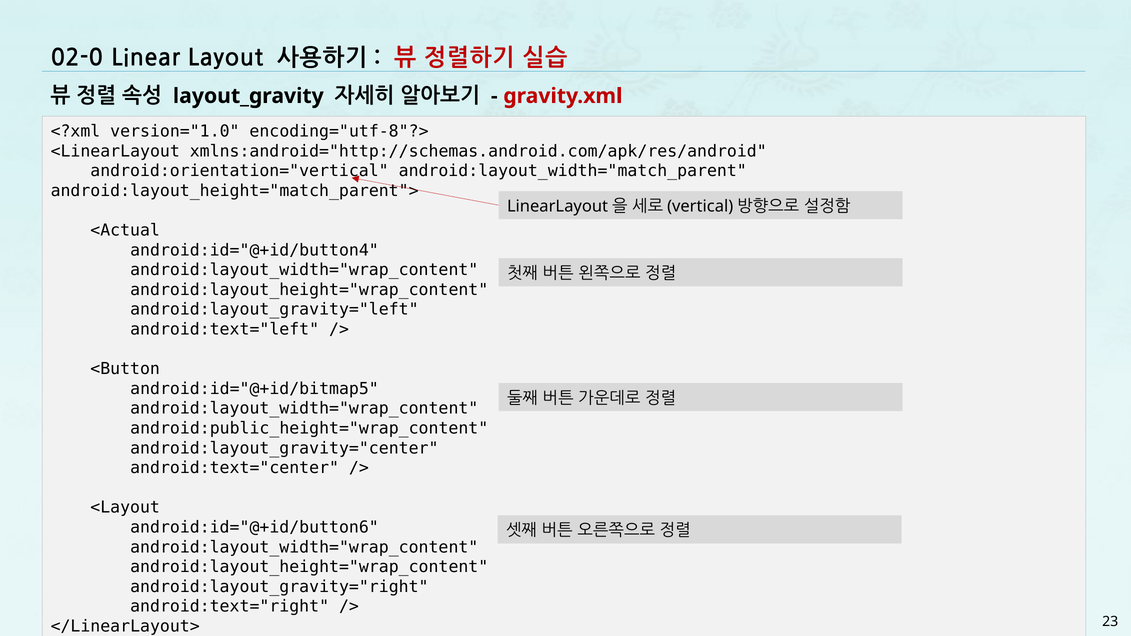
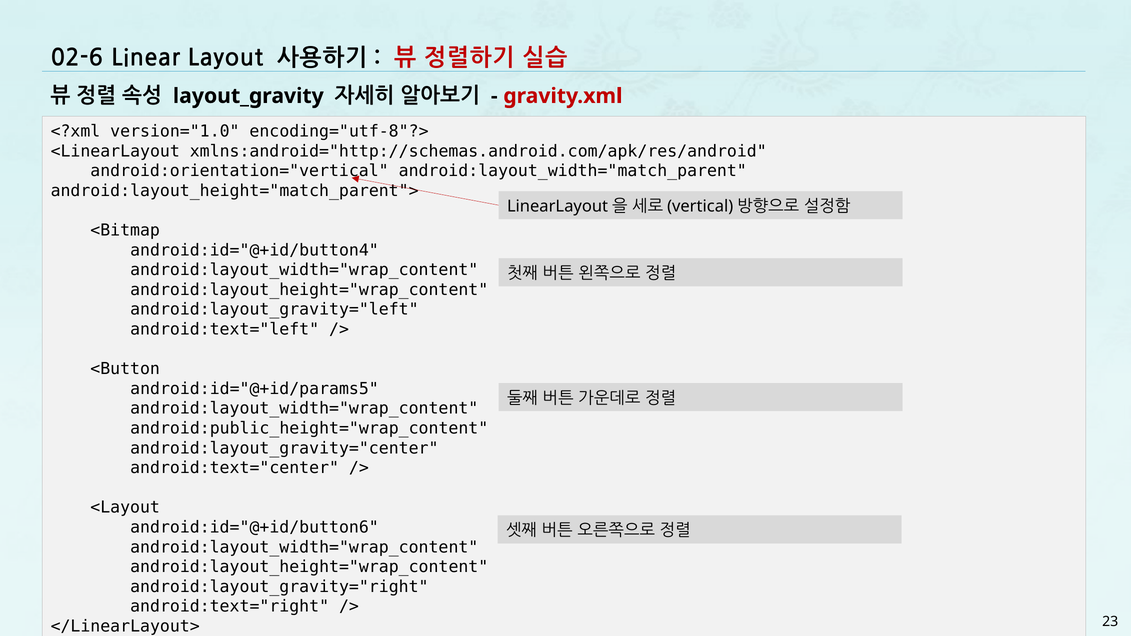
02-0: 02-0 -> 02-6 (77, 58)
<Actual: <Actual -> <Bitmap (125, 230)
android:id="@+id/bitmap5: android:id="@+id/bitmap5 -> android:id="@+id/params5 (254, 389)
